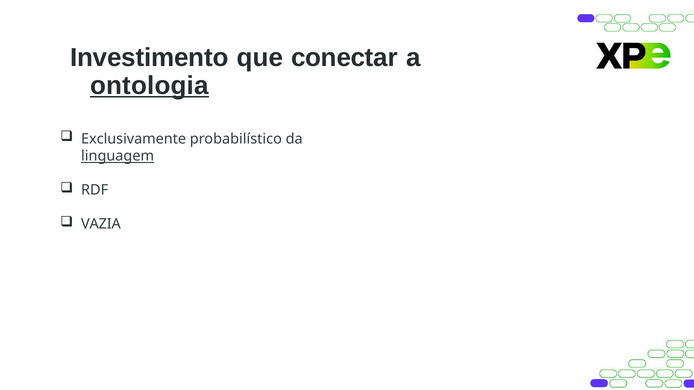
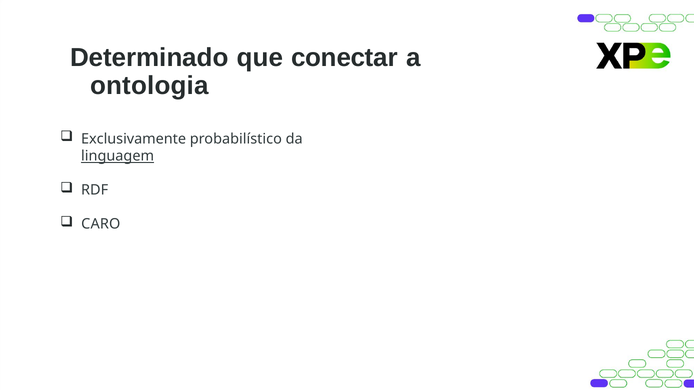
Investimento: Investimento -> Determinado (149, 58)
ontologia underline: present -> none (149, 86)
VAZIA: VAZIA -> CARO (101, 224)
